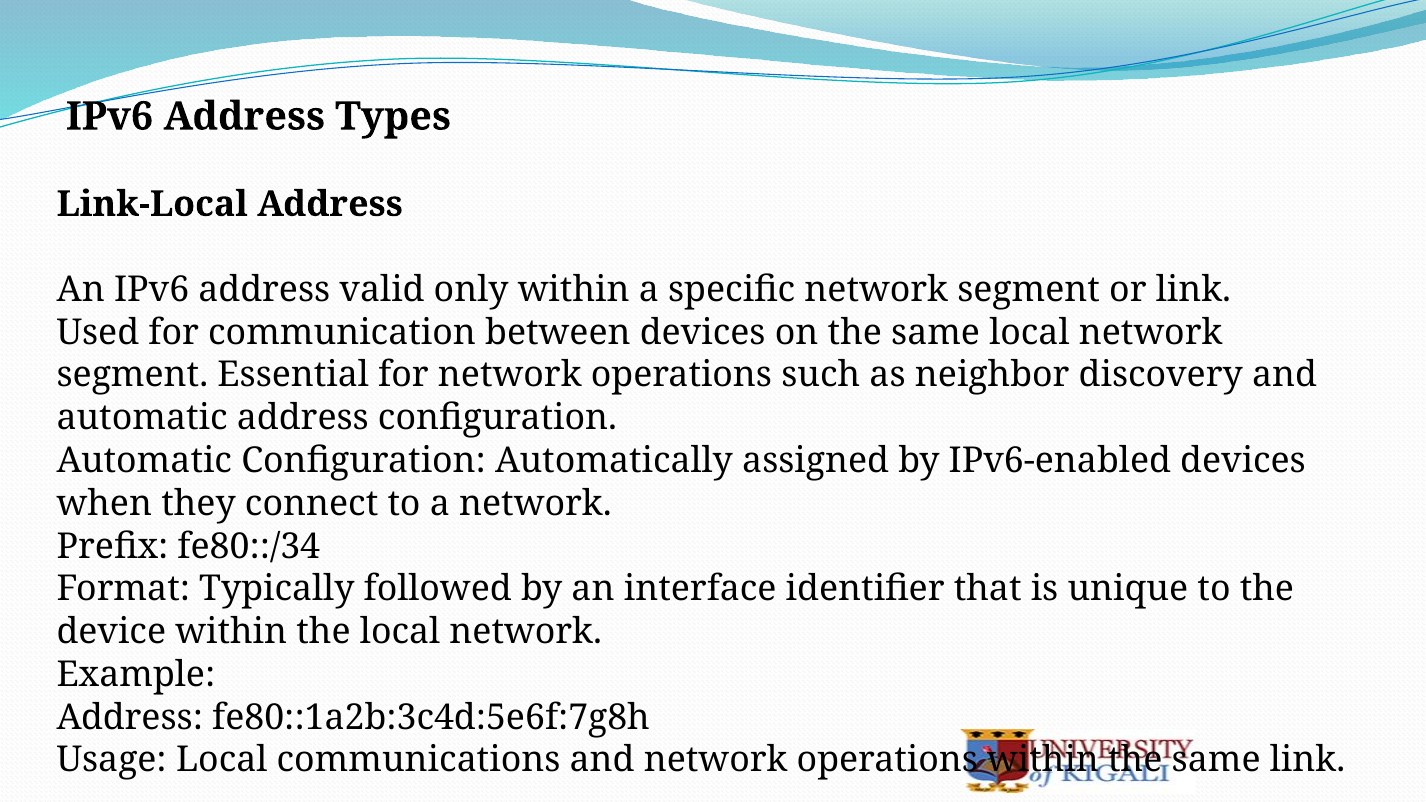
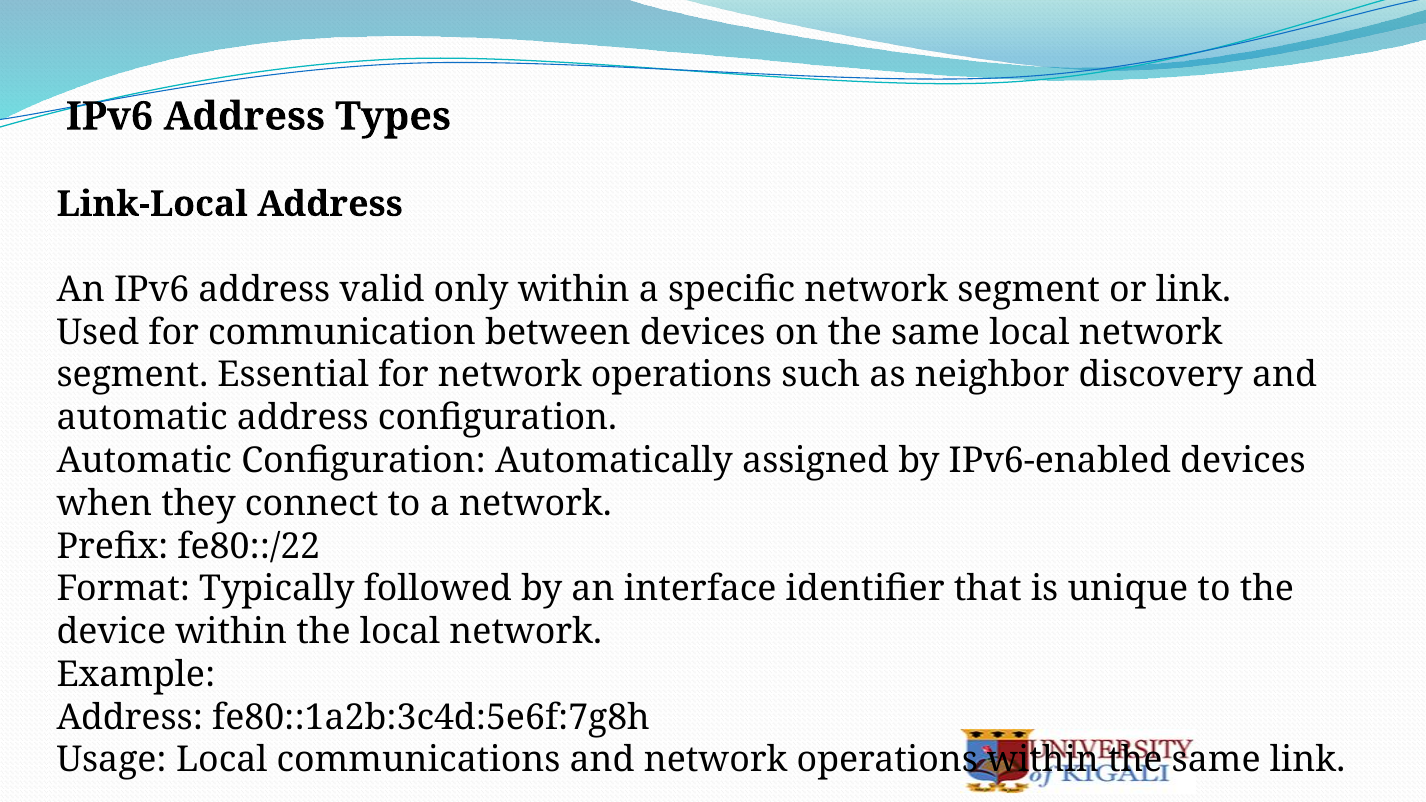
fe80::/34: fe80::/34 -> fe80::/22 (249, 546)
